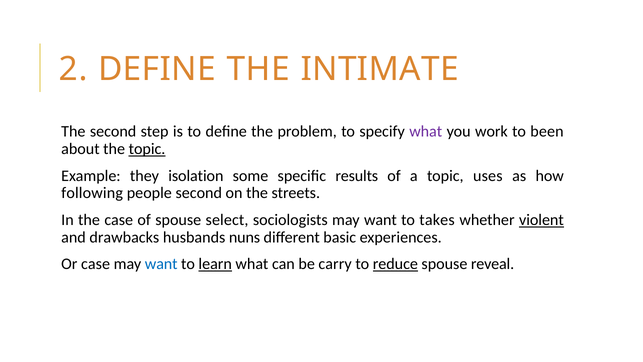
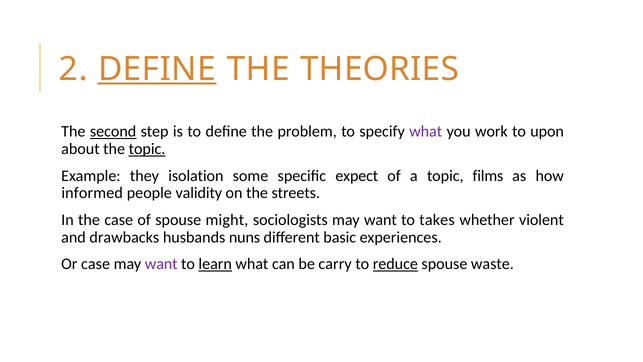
DEFINE underline: none -> present (157, 69)
INTIMATE: INTIMATE -> THEORIES (380, 69)
second underline: none -> present (113, 132)
been: been -> upon (547, 132)
results: results -> expect (357, 176)
uses: uses -> films (488, 176)
following: following -> informed (92, 193)
people second: second -> validity (199, 193)
select: select -> might (227, 220)
violent underline: present -> none (541, 220)
want colour: blue -> purple (161, 264)
reveal: reveal -> waste (492, 264)
